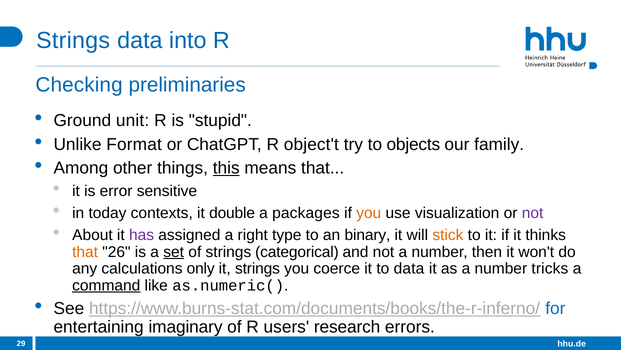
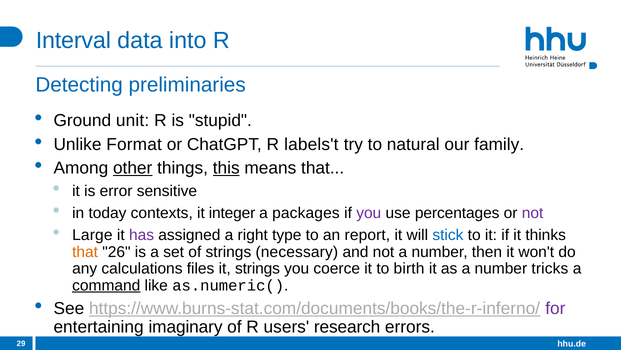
Strings: Strings -> Interval (73, 40)
Checking: Checking -> Detecting (79, 85)
object't: object't -> labels't (311, 144)
objects: objects -> natural (413, 144)
other underline: none -> present (133, 168)
double: double -> integer (232, 213)
you colour: orange -> purple (369, 213)
visualization: visualization -> percentages (457, 213)
About: About -> Large (92, 235)
binary: binary -> report (367, 235)
stick colour: orange -> blue (448, 235)
set underline: present -> none (174, 252)
categorical: categorical -> necessary (297, 252)
only: only -> files (201, 268)
to data: data -> birth (409, 268)
for colour: blue -> purple (555, 308)
